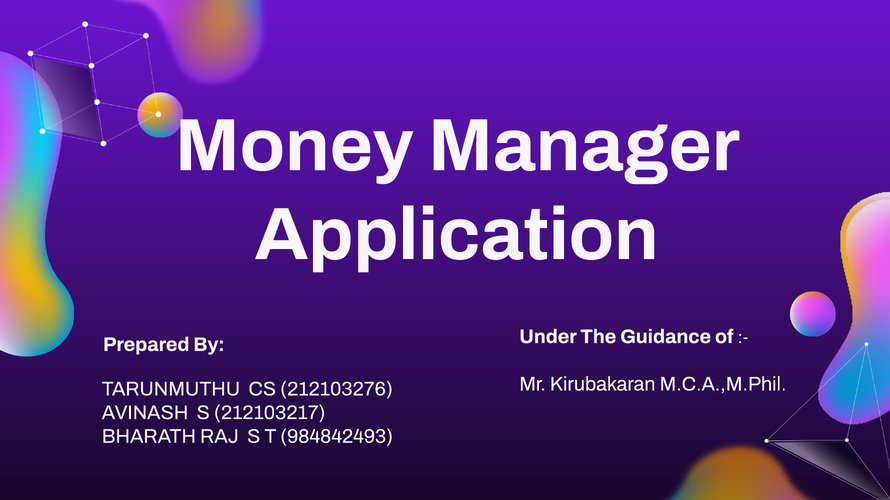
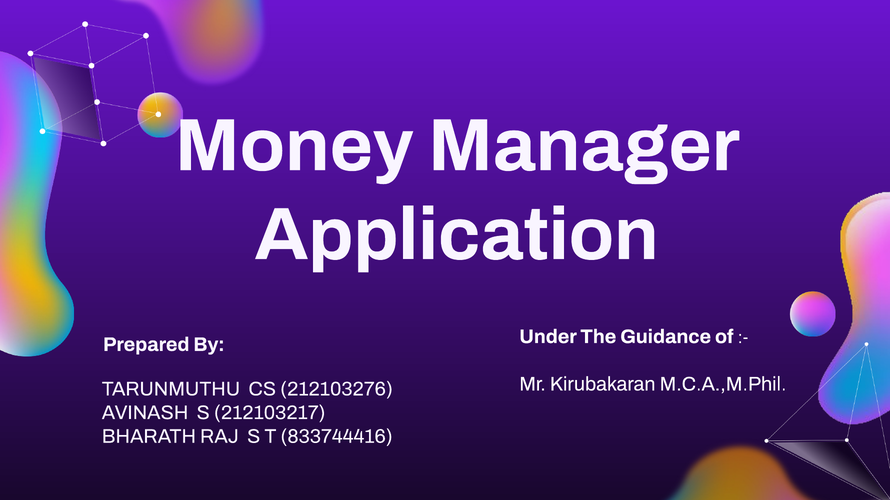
984842493: 984842493 -> 833744416 (337, 437)
